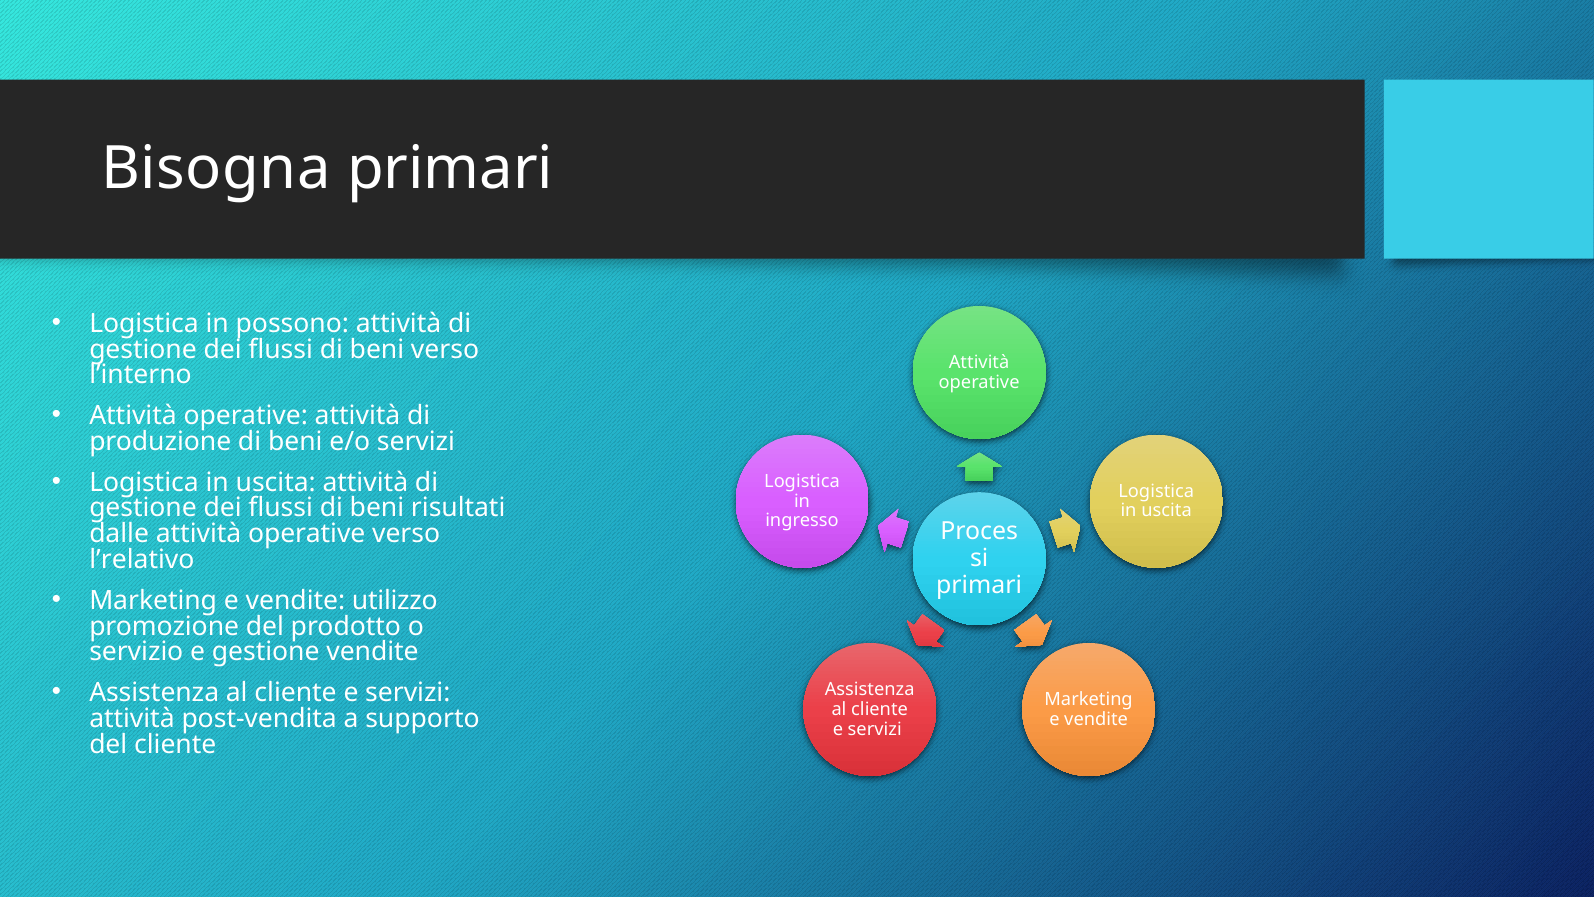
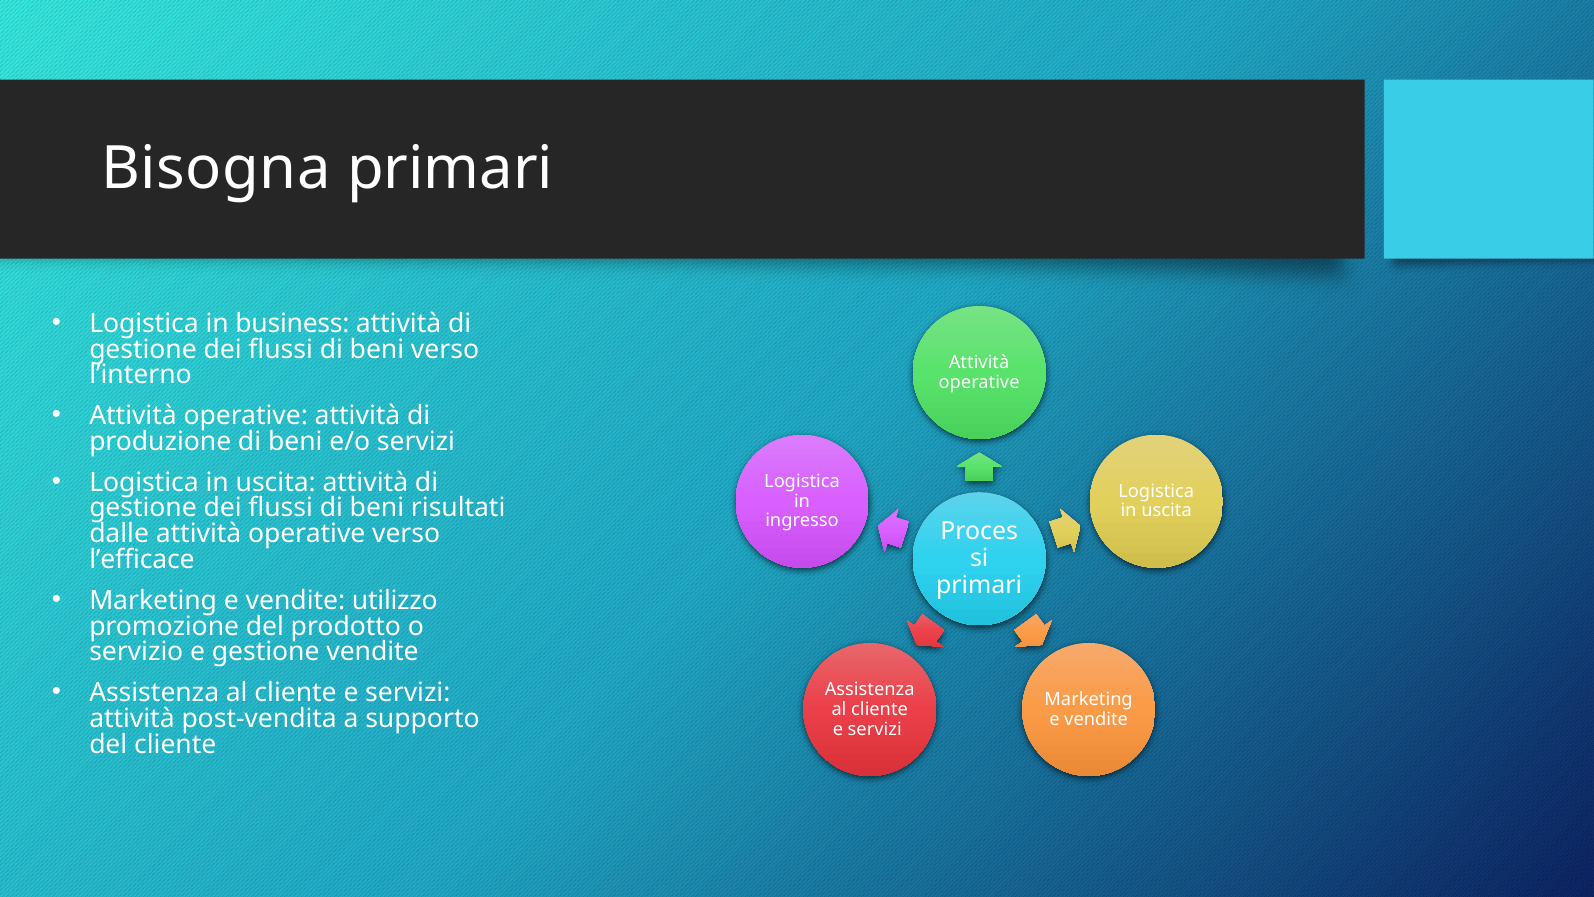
possono: possono -> business (292, 323)
l’relativo: l’relativo -> l’efficace (142, 560)
